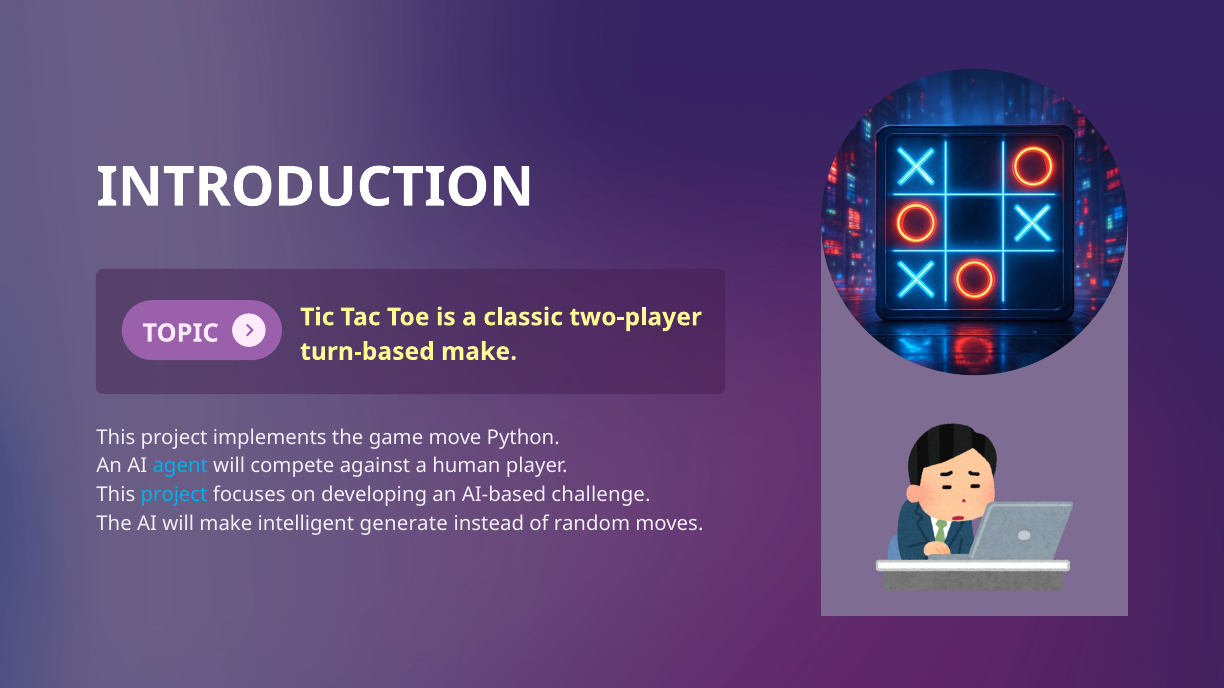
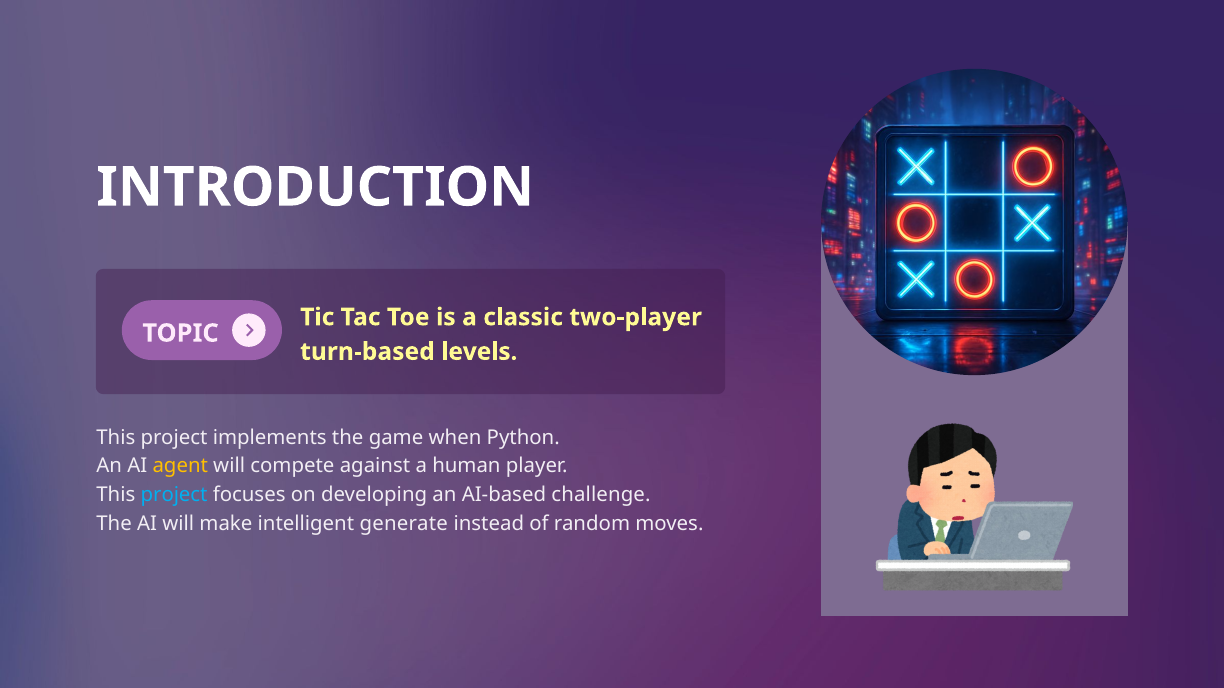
turn-based make: make -> levels (479, 352)
move: move -> when (455, 438)
agent colour: light blue -> yellow (180, 467)
